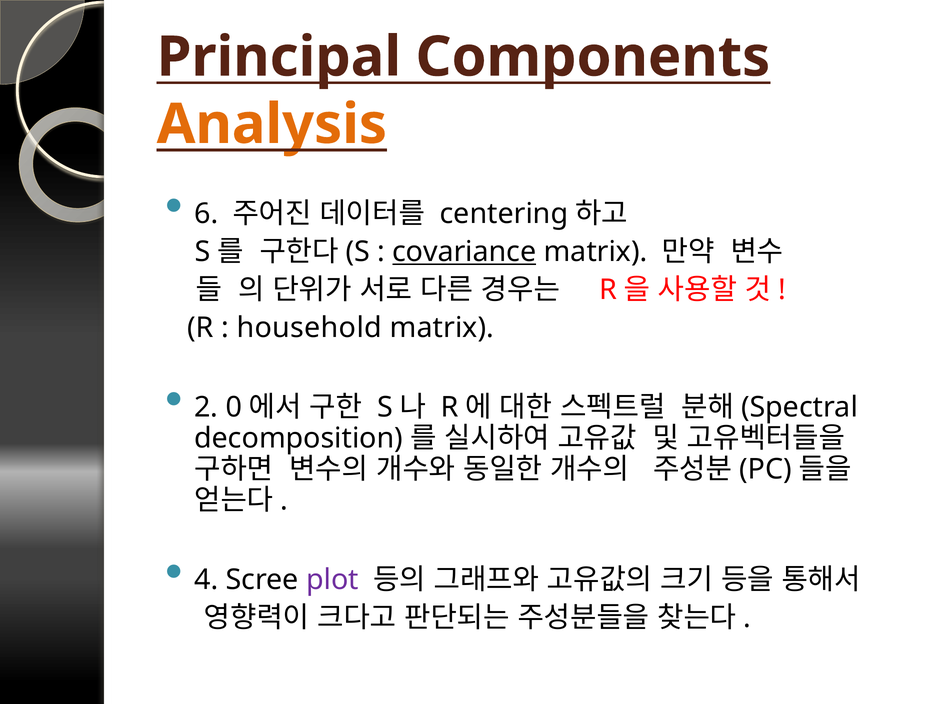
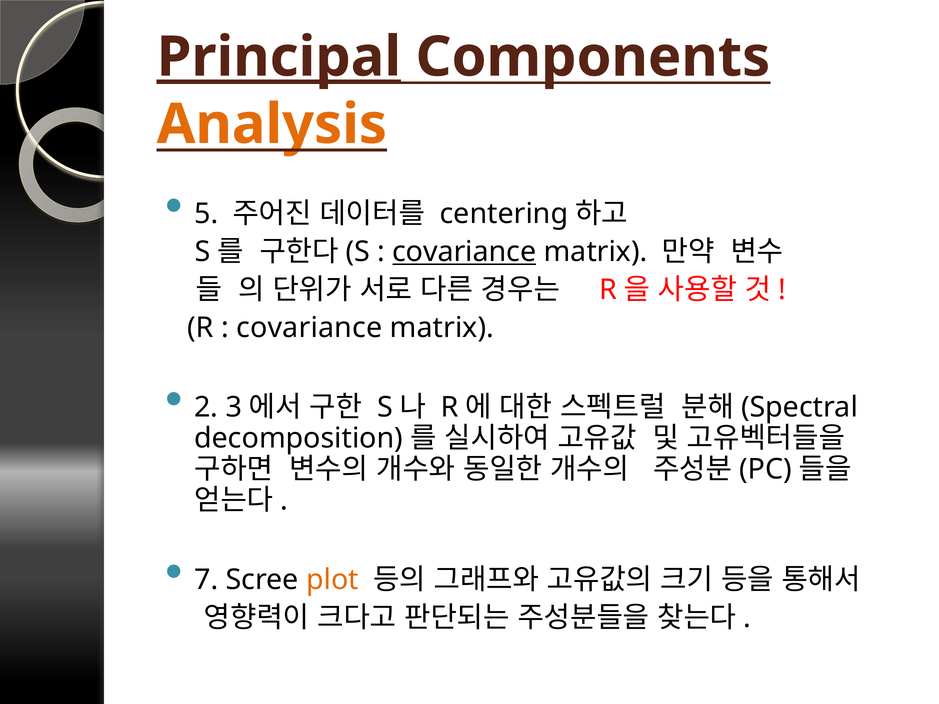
Principal underline: none -> present (279, 57)
6: 6 -> 5 (206, 214)
household: household -> covariance (309, 328)
0: 0 -> 3 (234, 407)
4: 4 -> 7 (206, 580)
plot colour: purple -> orange (332, 580)
